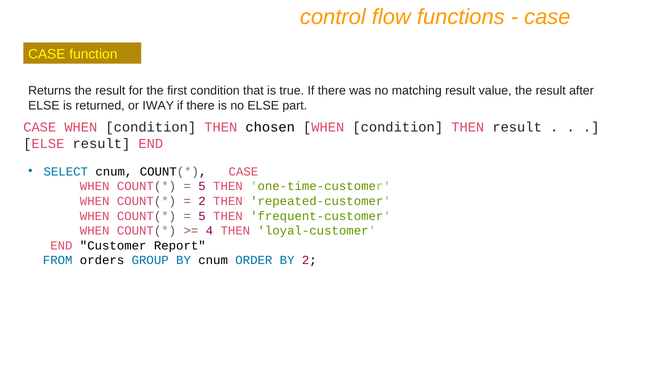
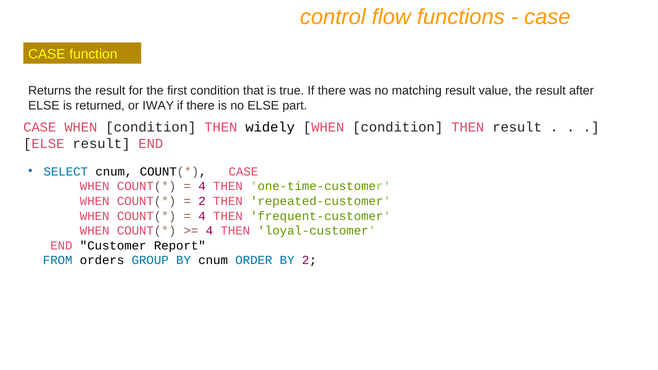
chosen: chosen -> widely (270, 128)
5: 5 -> 4 (202, 186)
5: 5 -> 4 (202, 216)
